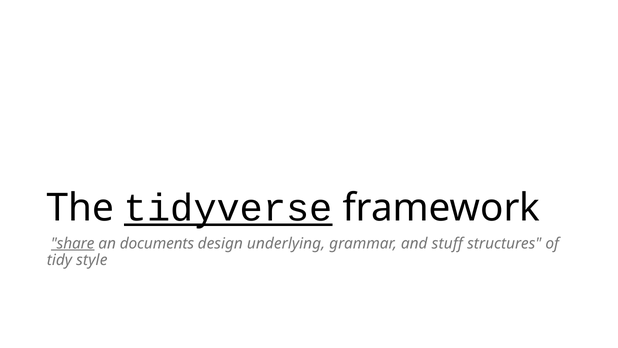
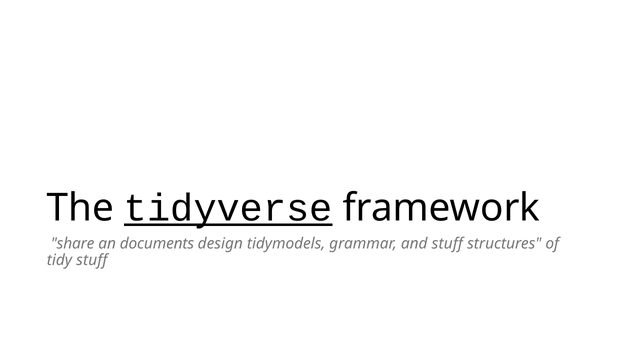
share underline: present -> none (73, 243)
underlying: underlying -> tidymodels (286, 243)
tidy style: style -> stuff (92, 260)
